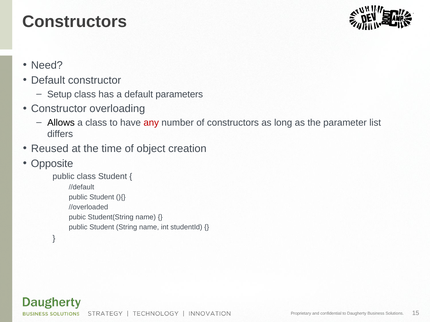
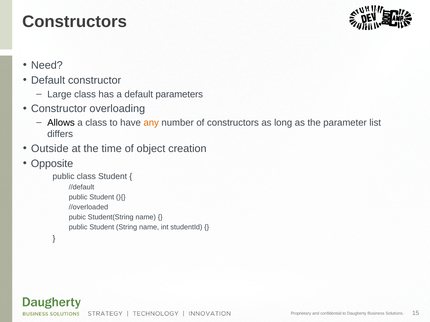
Setup: Setup -> Large (59, 94)
any colour: red -> orange (151, 123)
Reused: Reused -> Outside (50, 149)
